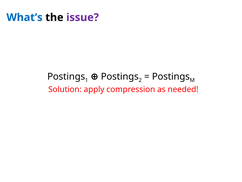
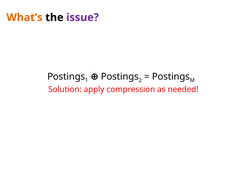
What’s colour: blue -> orange (25, 17)
